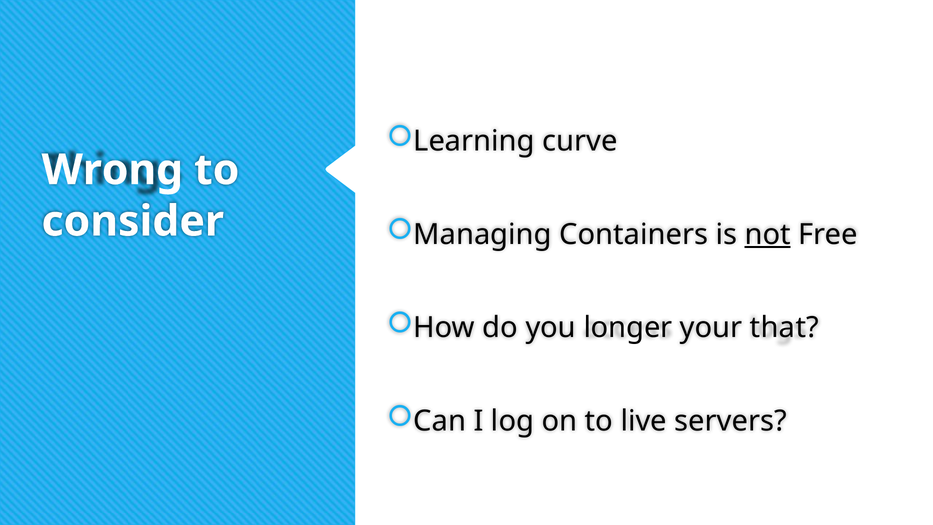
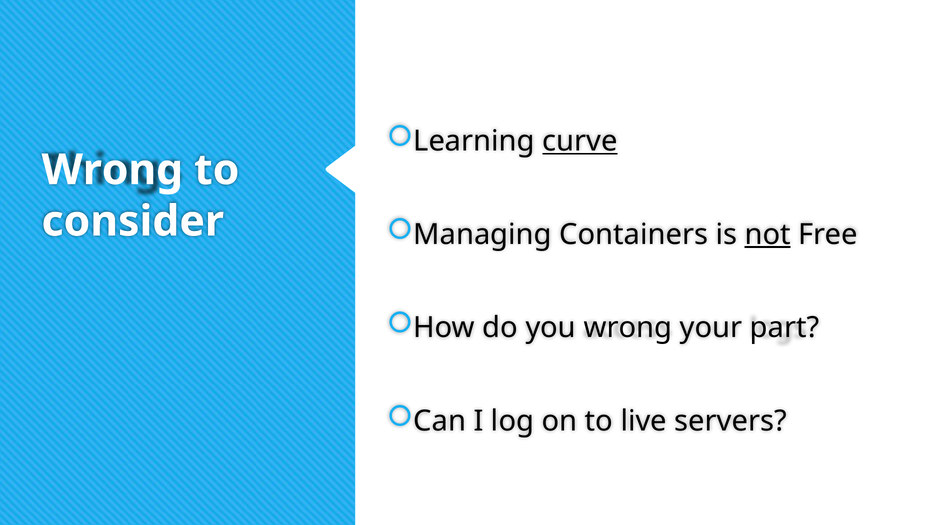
curve underline: none -> present (580, 141)
you longer: longer -> wrong (628, 328)
that: that -> part (785, 328)
